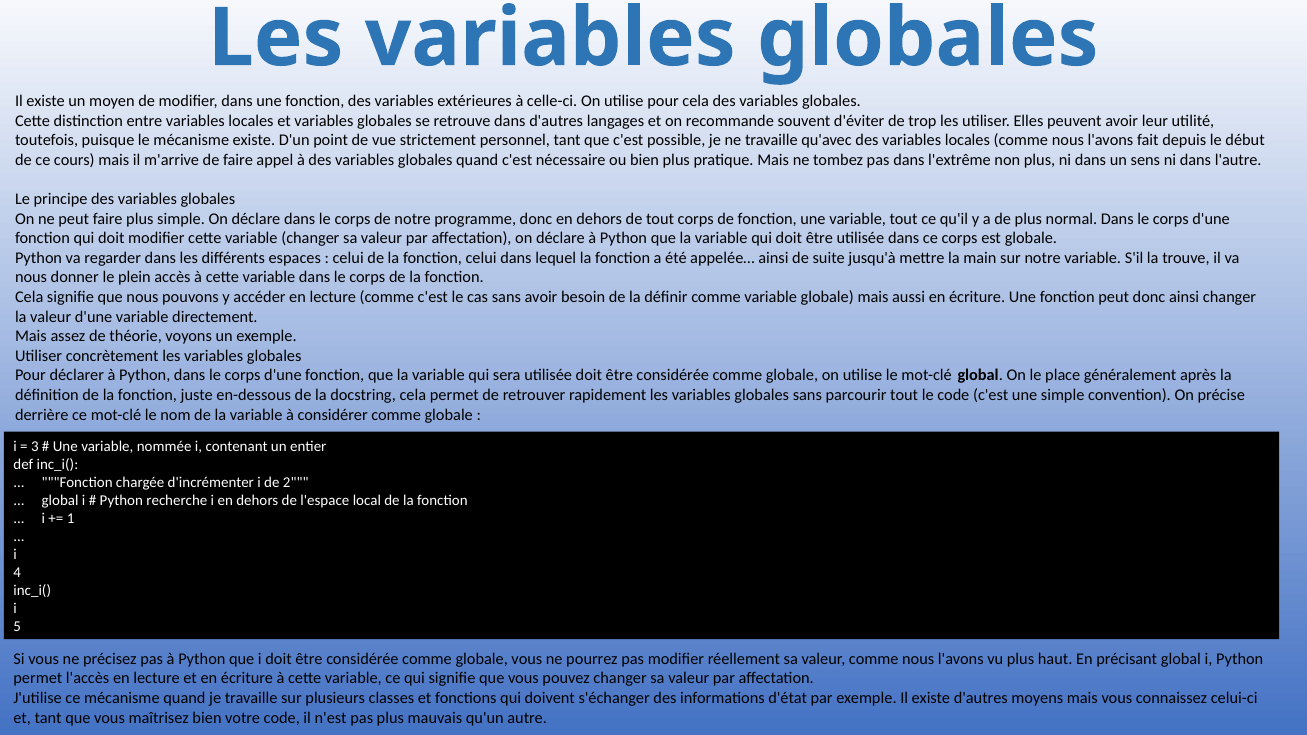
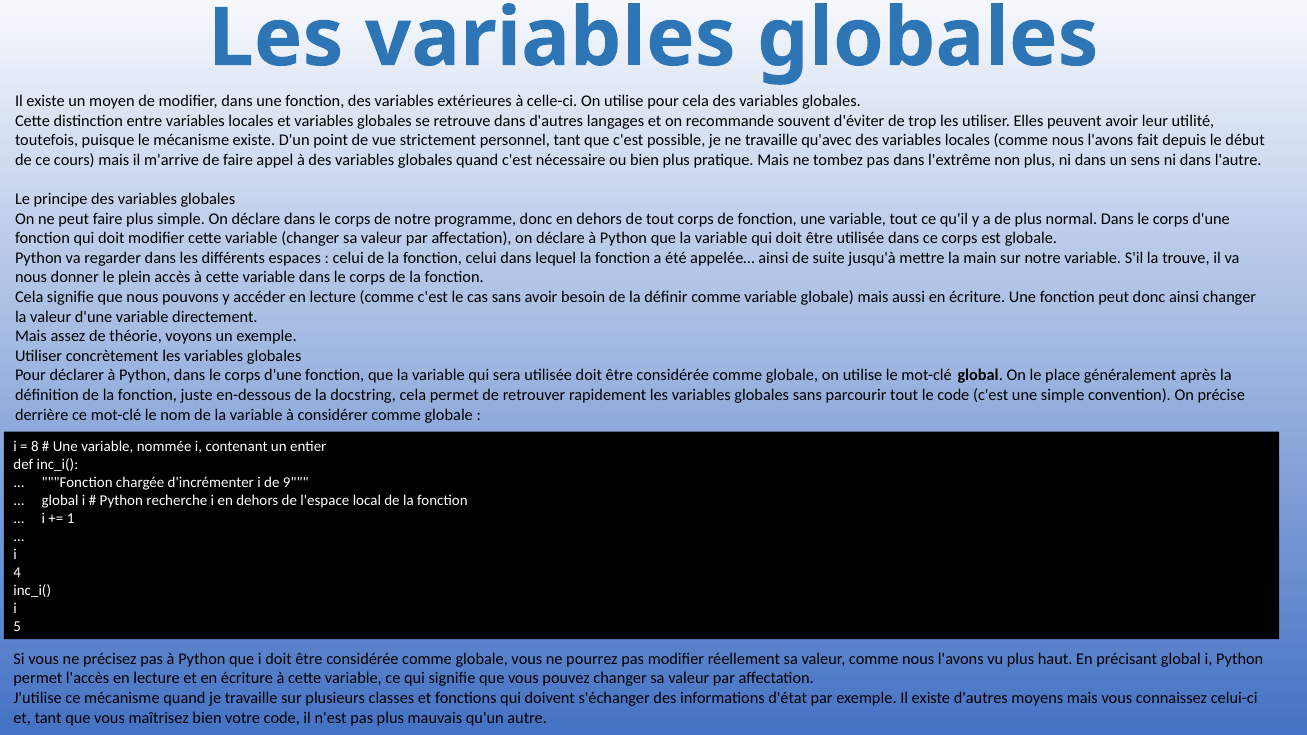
3: 3 -> 8 (35, 447)
2: 2 -> 9 (296, 483)
